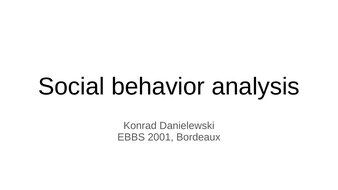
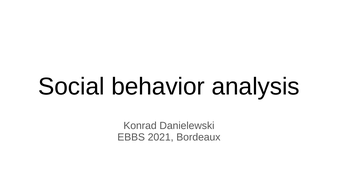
2001: 2001 -> 2021 (161, 137)
